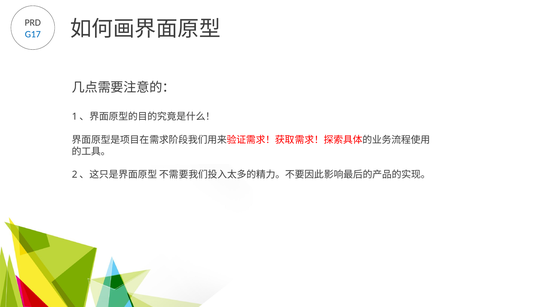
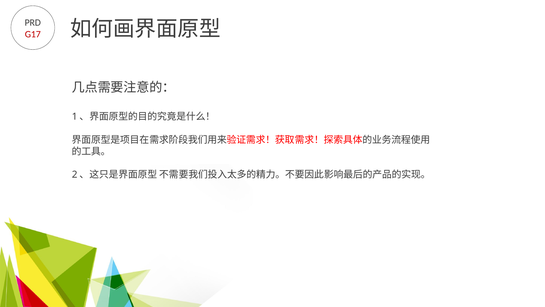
G17 colour: blue -> red (33, 34)
